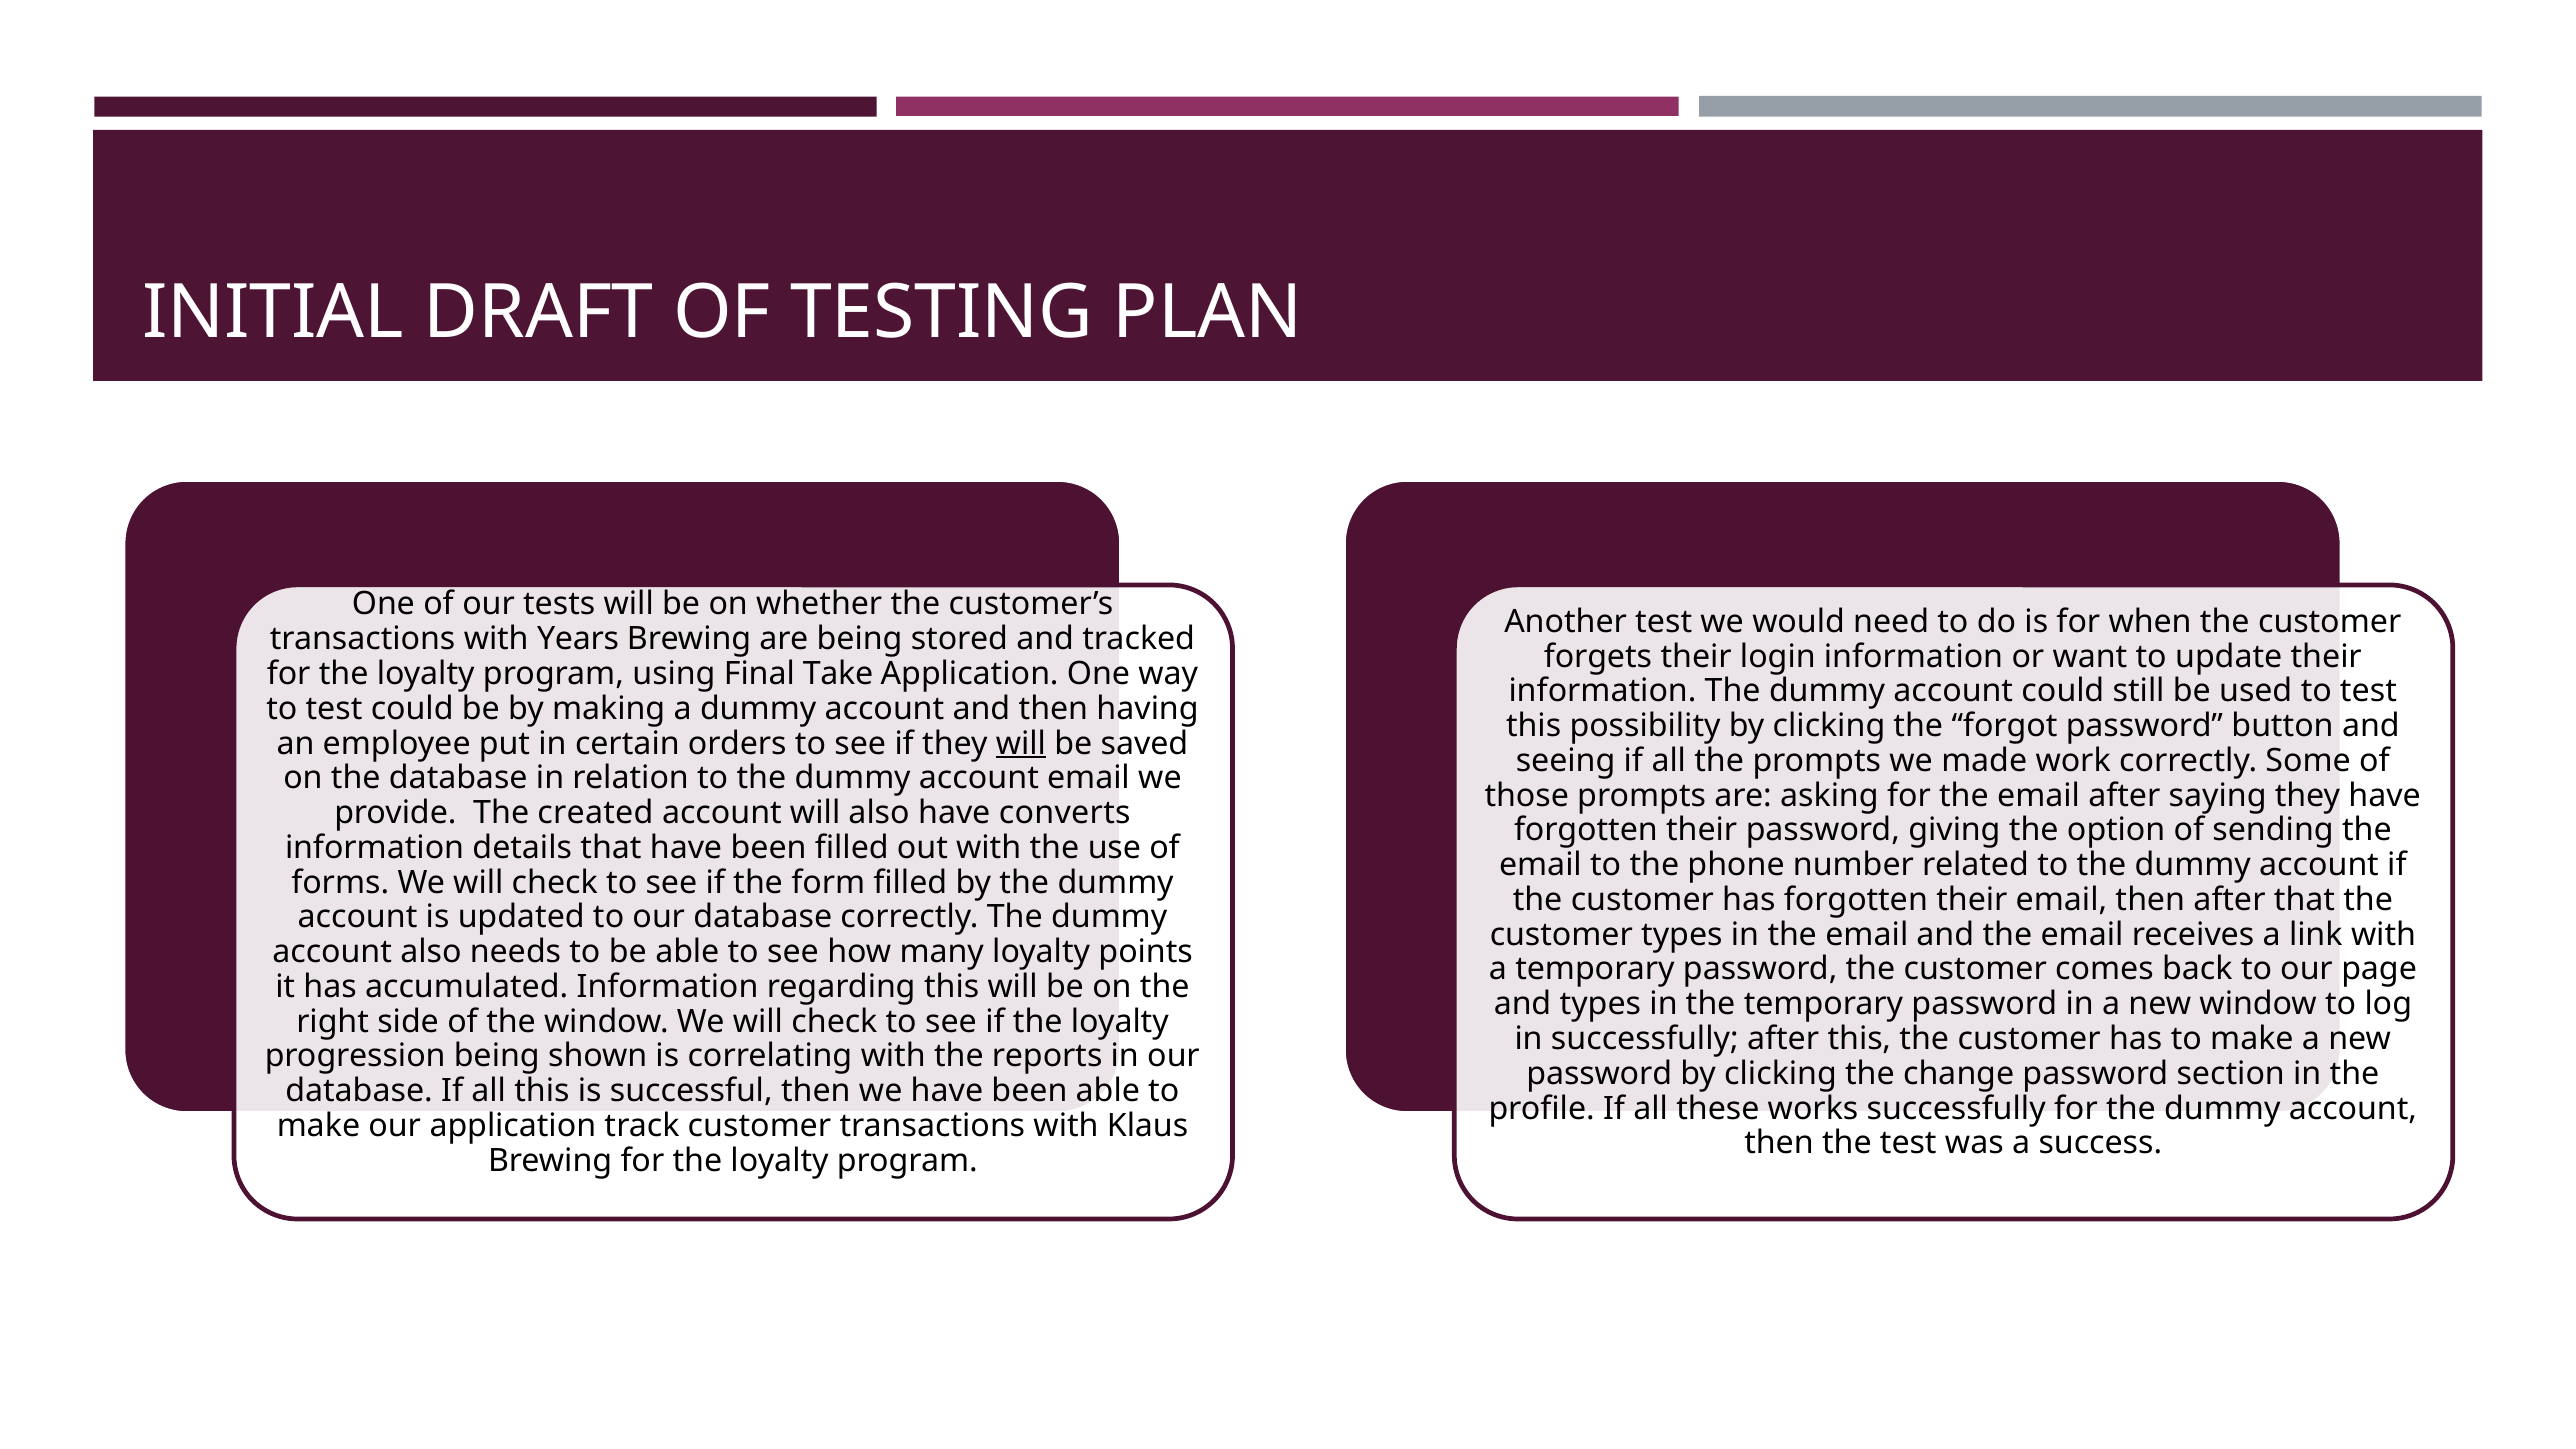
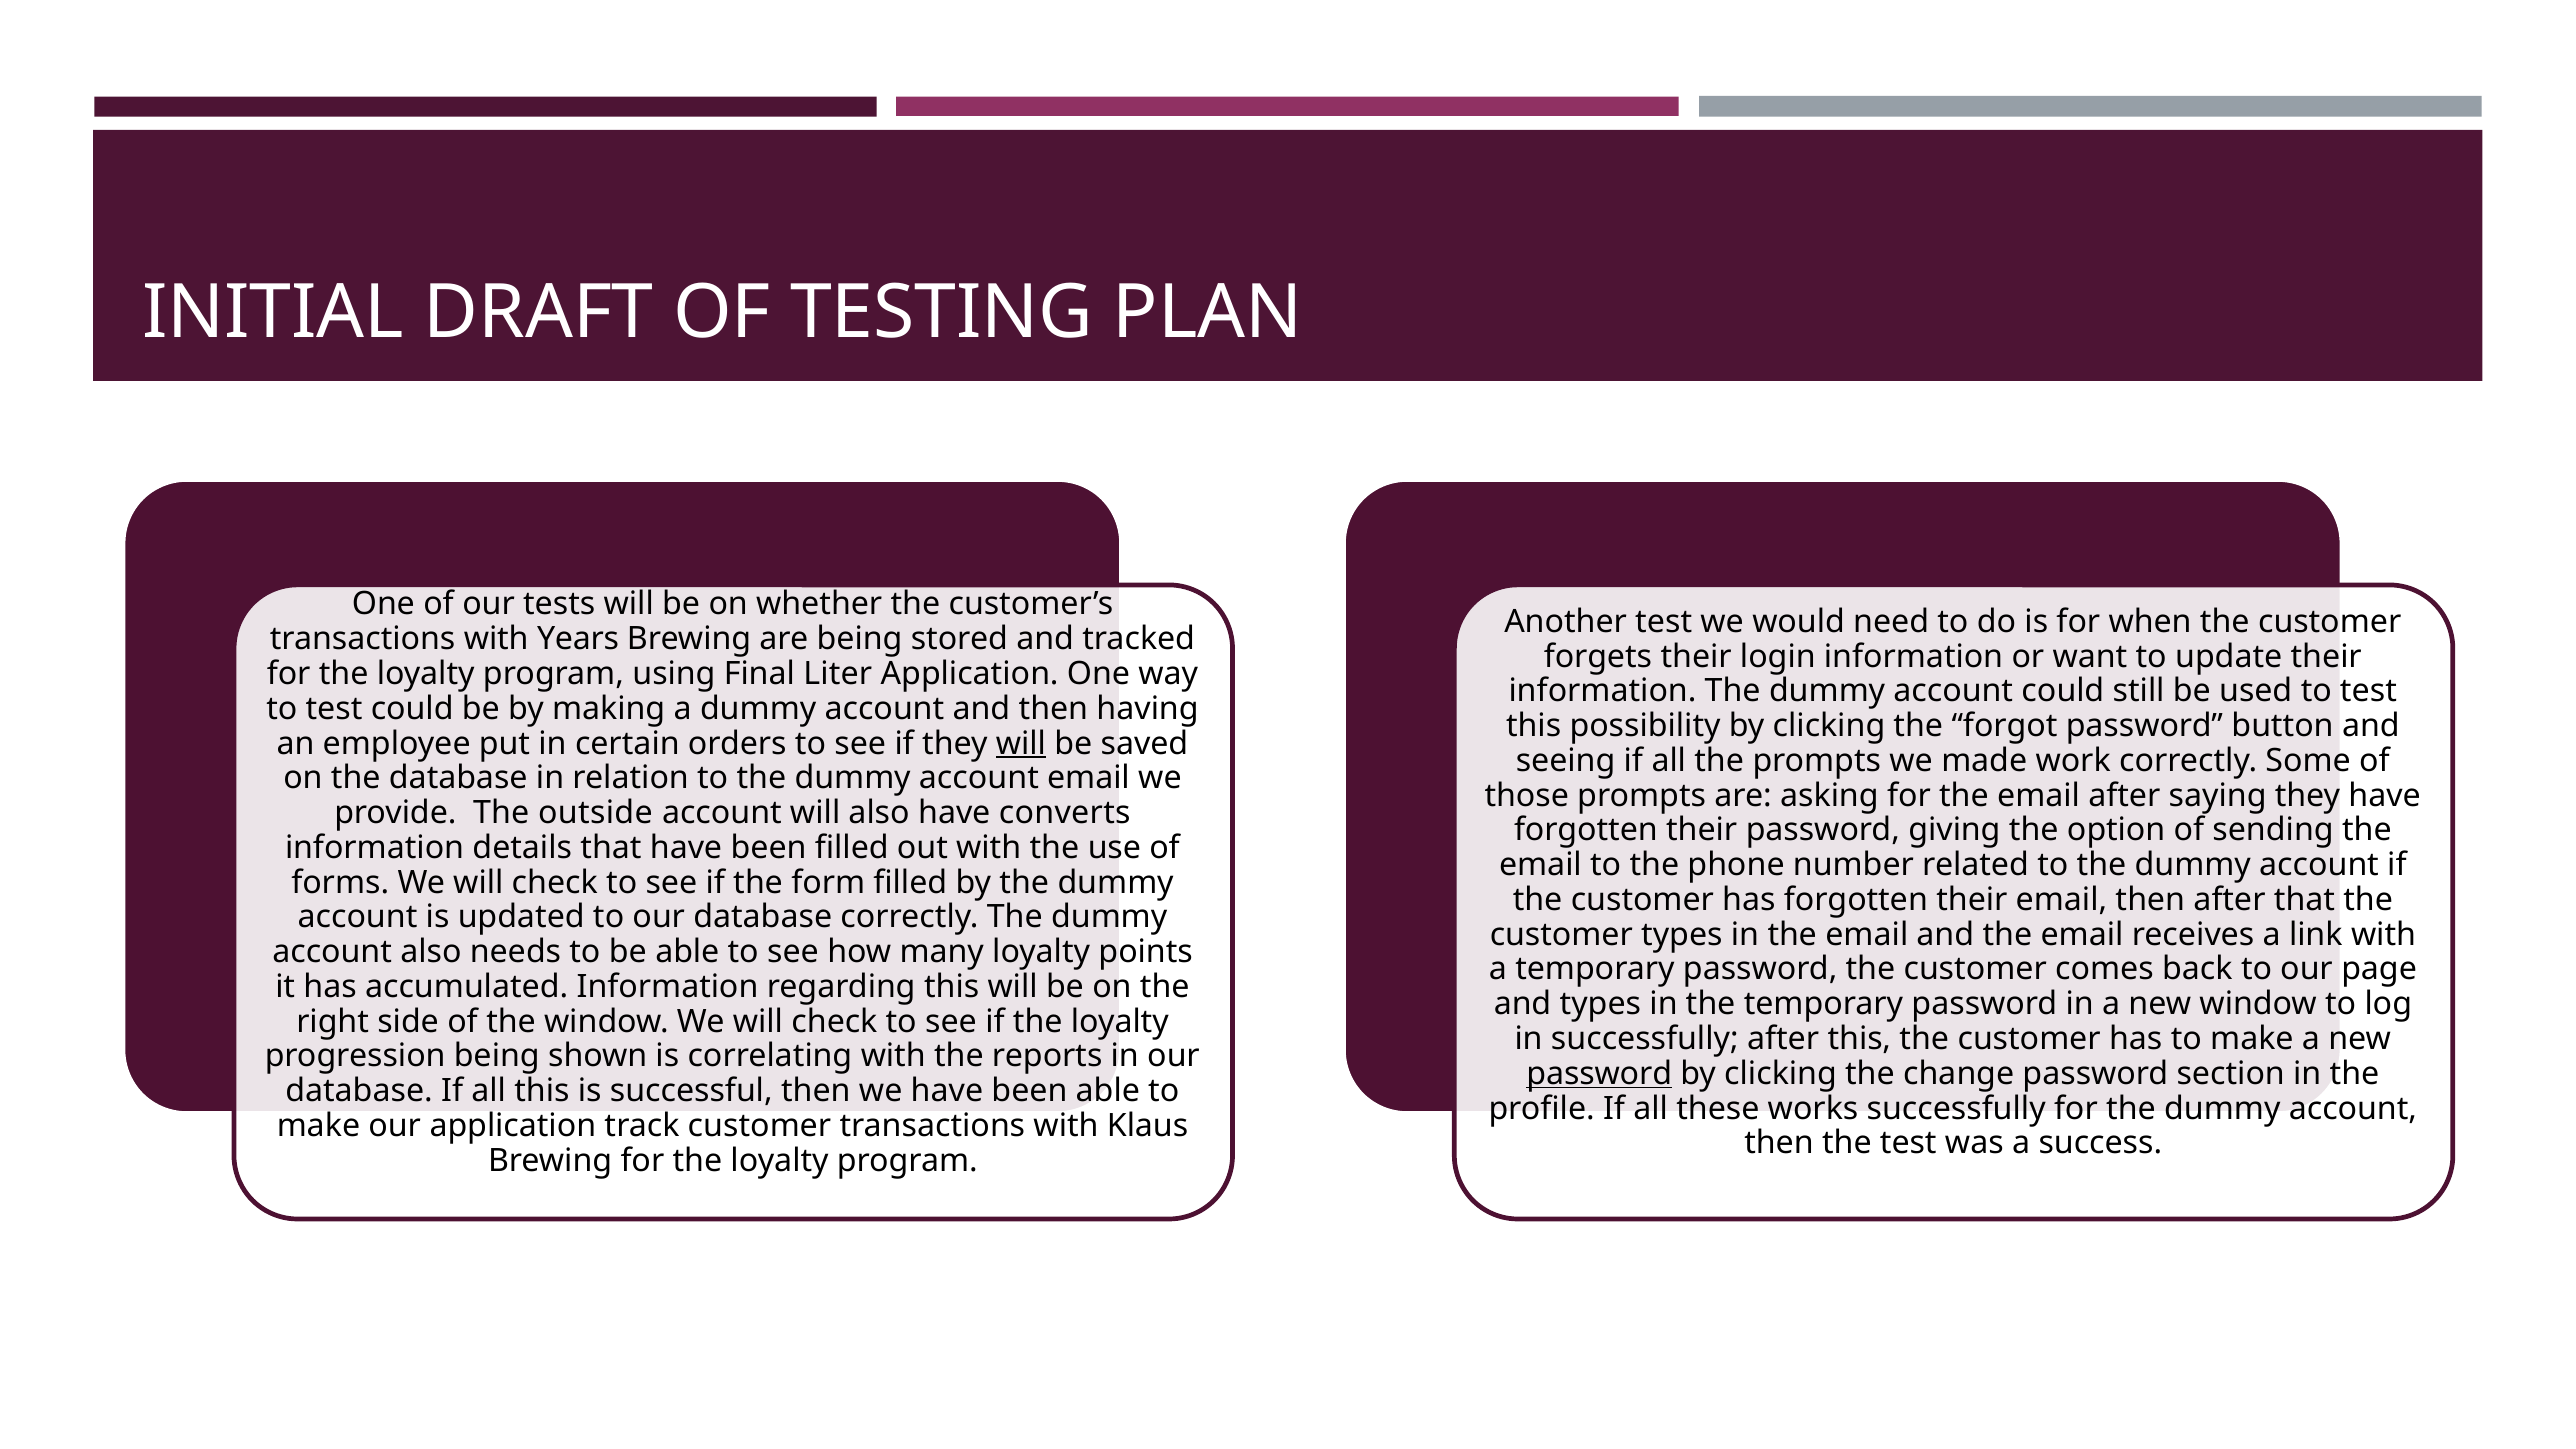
Take: Take -> Liter (838, 674)
created: created -> outside (595, 813)
password underline: none -> present (1599, 1074)
